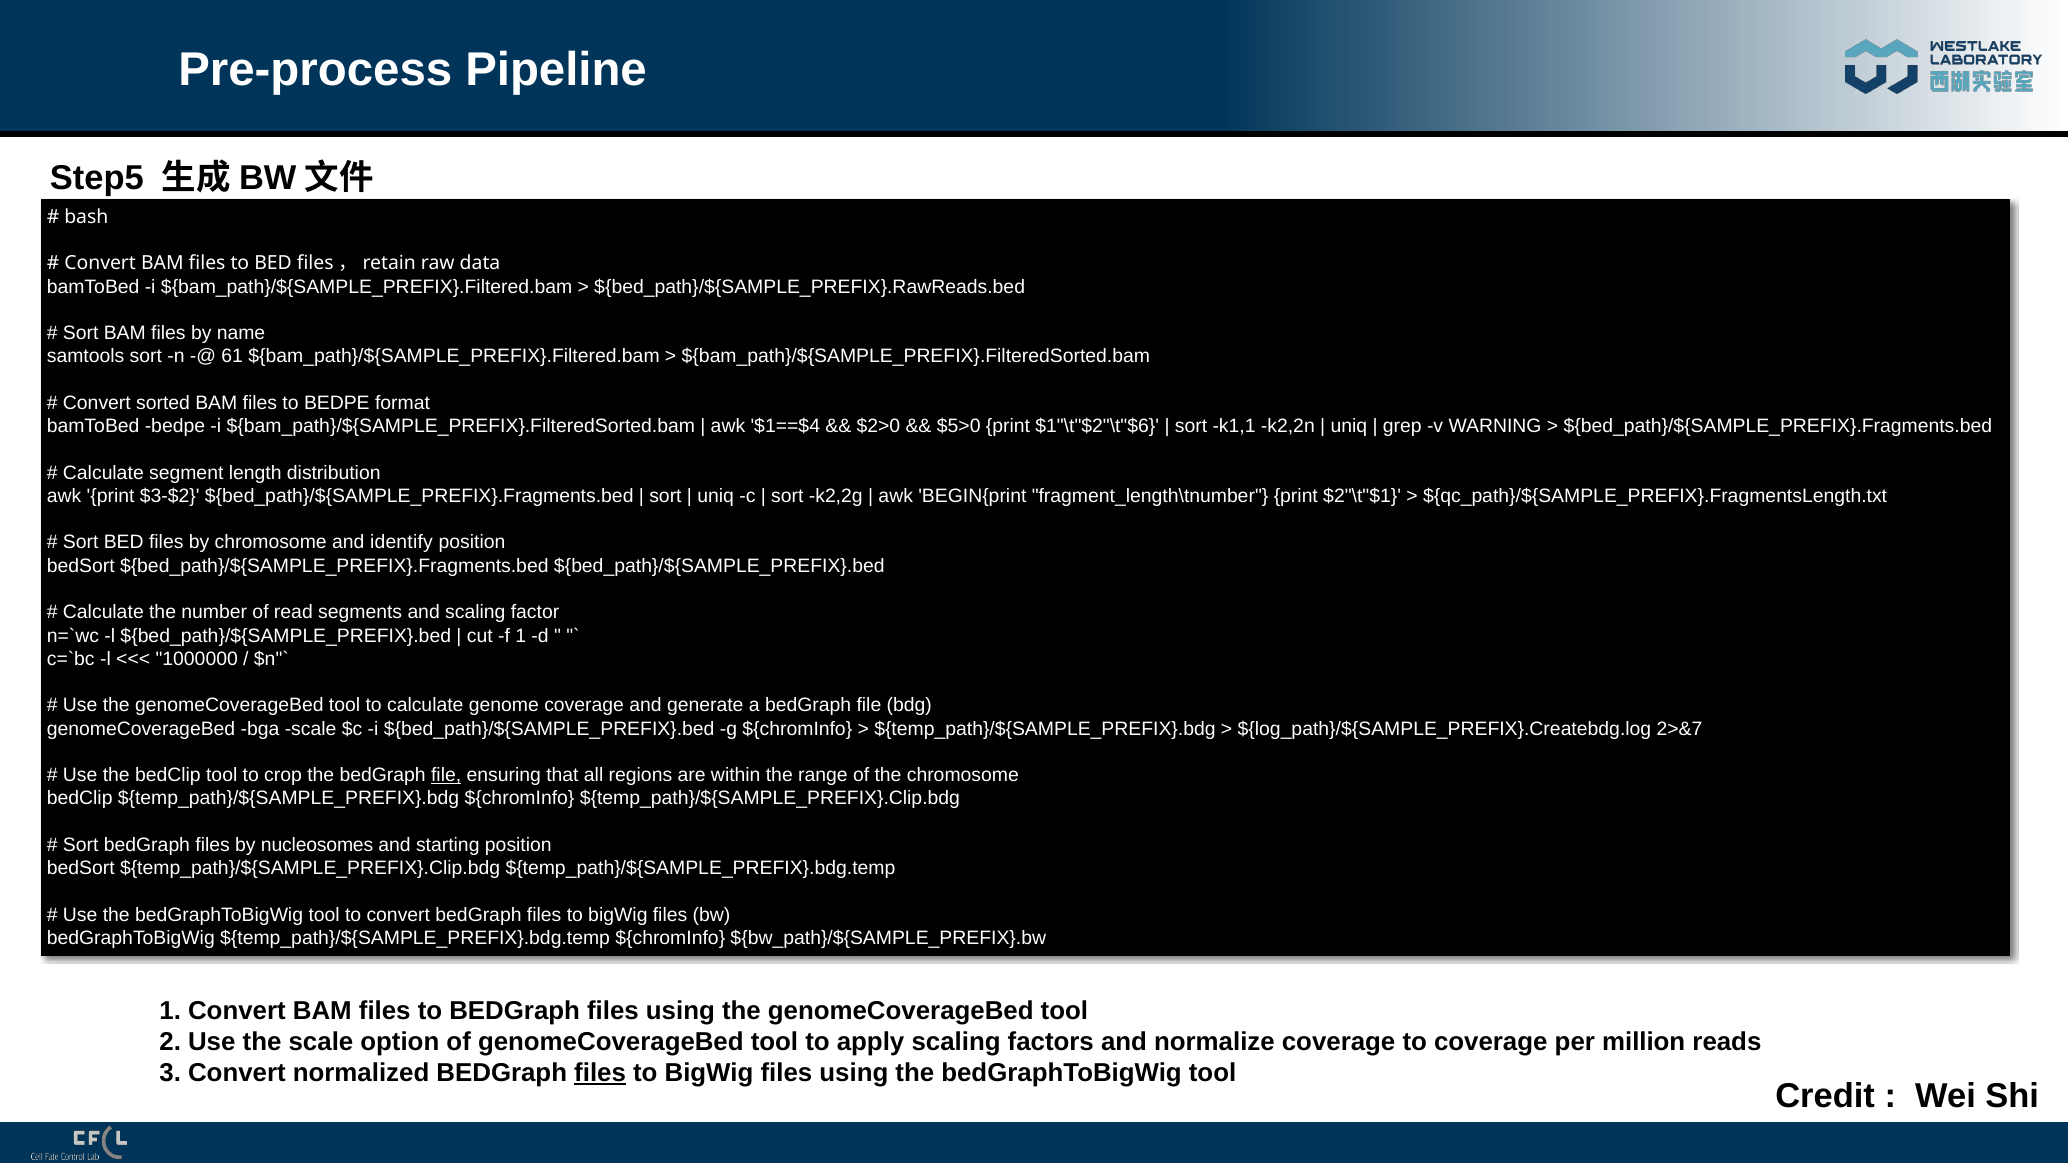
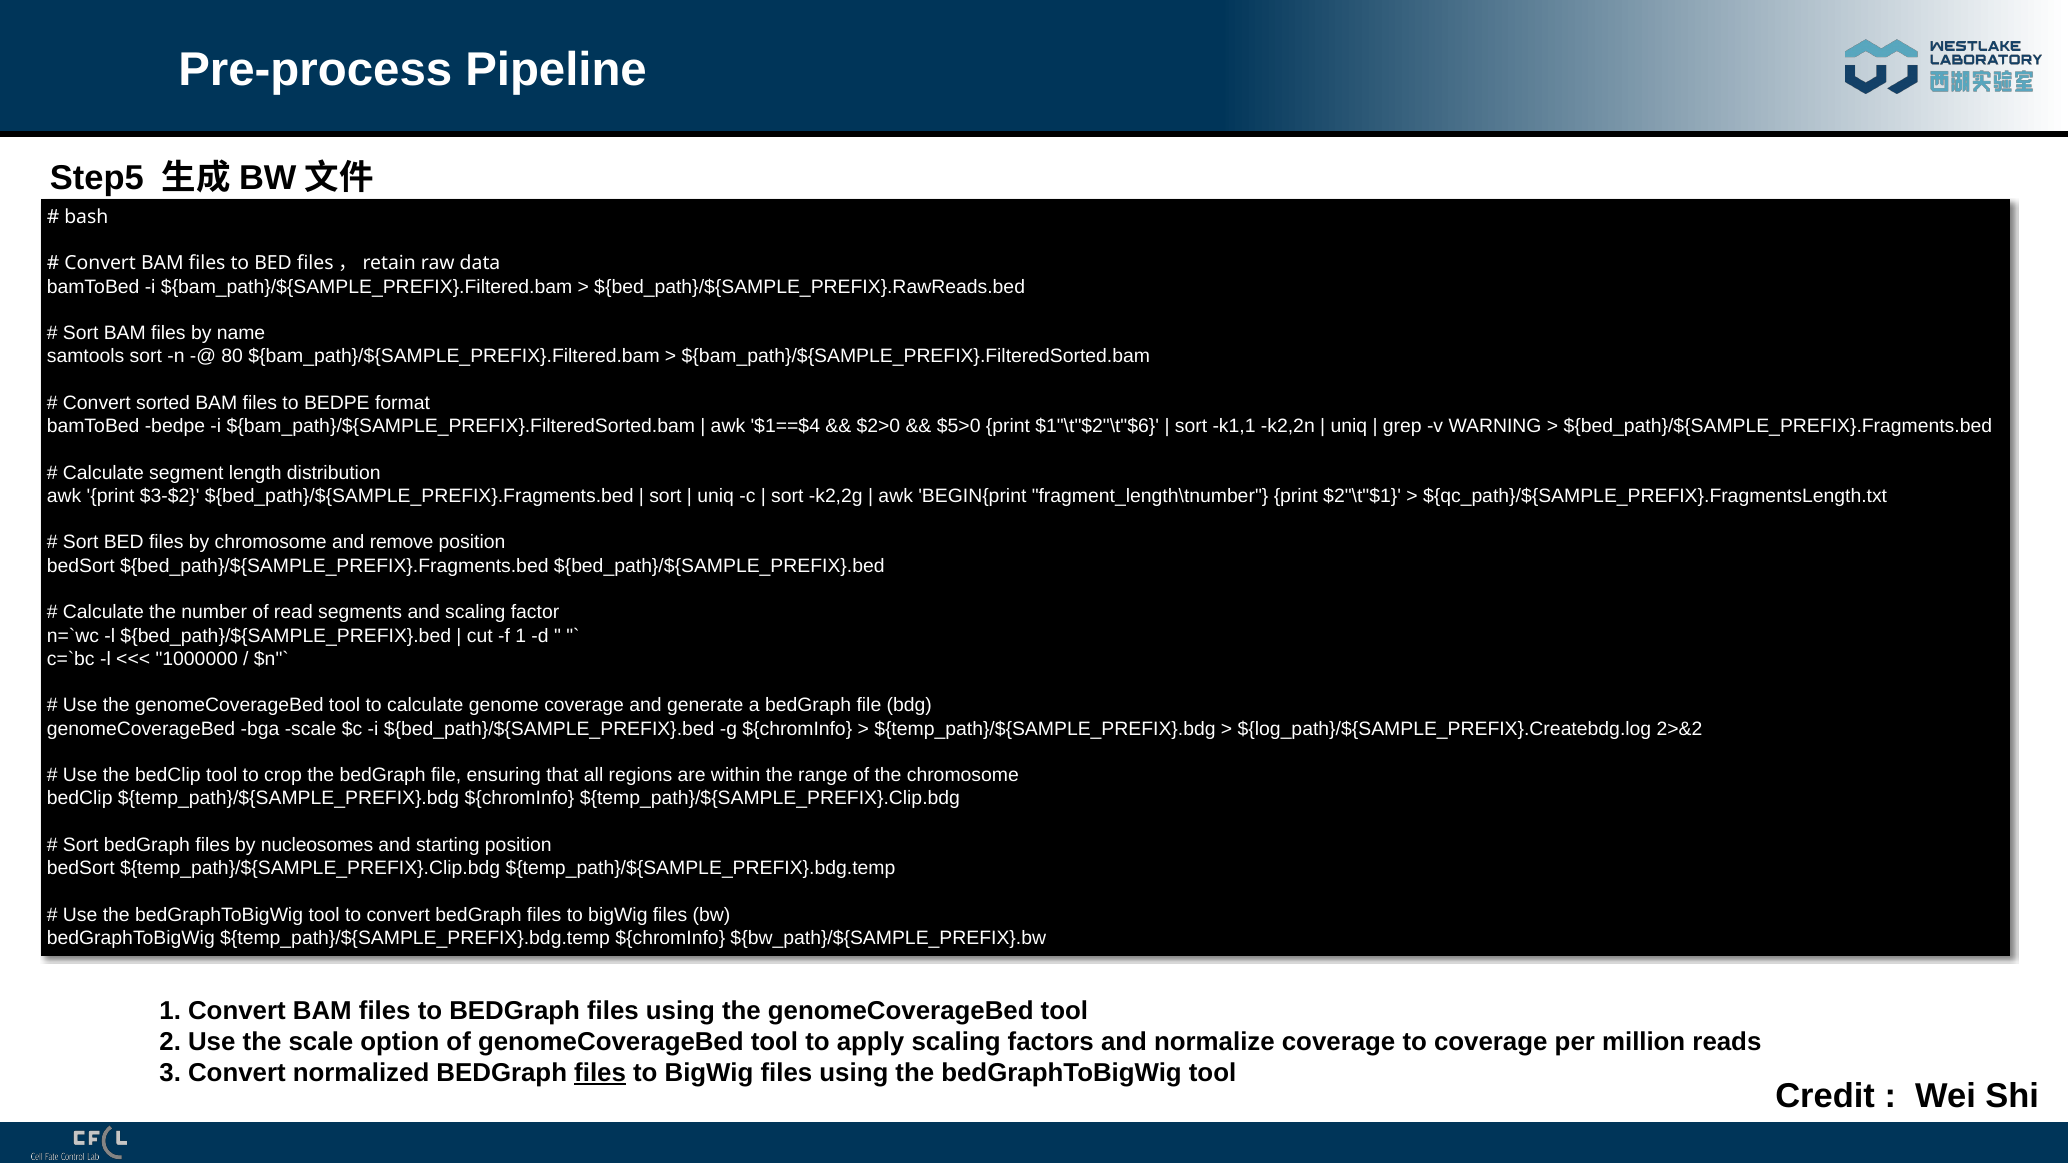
61: 61 -> 80 (232, 357)
identify: identify -> remove (402, 543)
2>&7: 2>&7 -> 2>&2 (1679, 729)
file underline: present -> none (446, 775)
